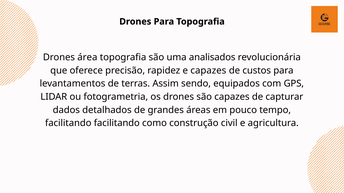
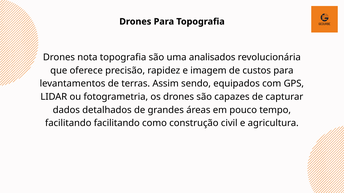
área: área -> nota (87, 57)
e capazes: capazes -> imagem (208, 71)
